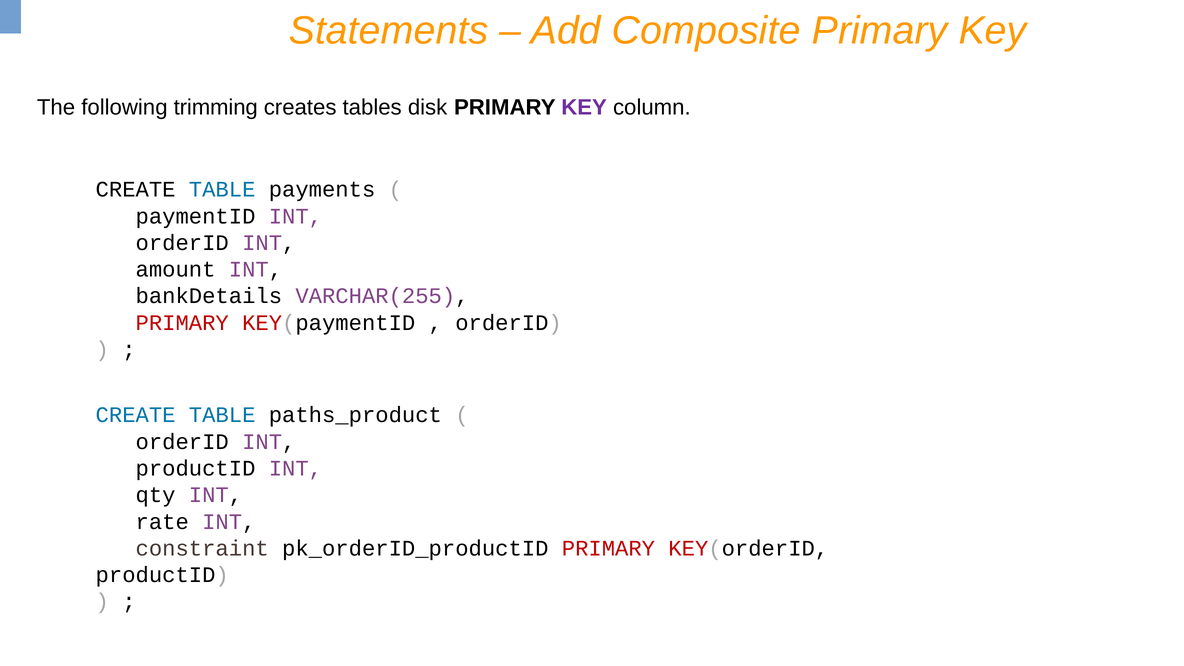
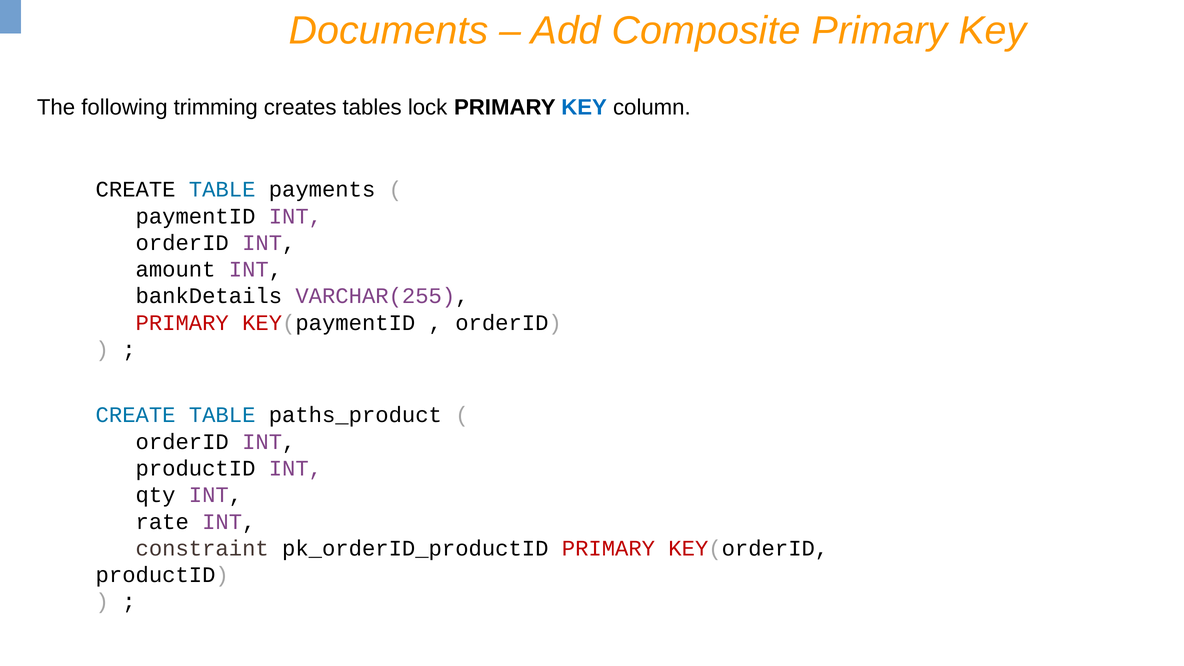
Statements: Statements -> Documents (388, 31)
disk: disk -> lock (428, 107)
KEY colour: purple -> blue (584, 107)
